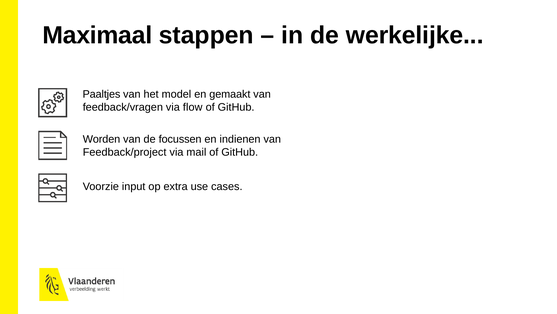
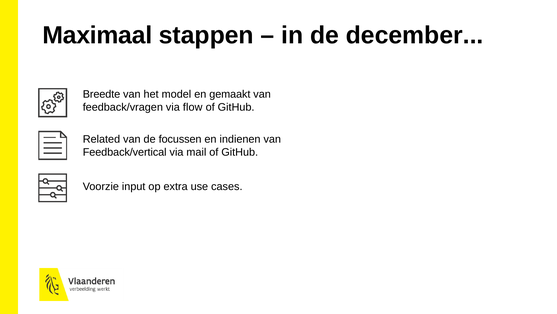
werkelijke: werkelijke -> december (415, 35)
Paaltjes: Paaltjes -> Breedte (101, 94)
Worden: Worden -> Related (101, 139)
Feedback/project: Feedback/project -> Feedback/vertical (125, 152)
